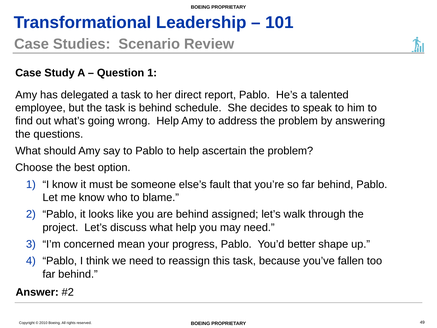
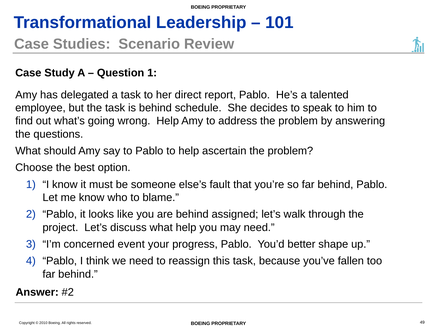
mean: mean -> event (131, 244)
